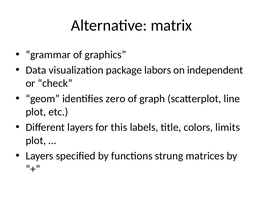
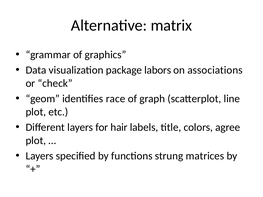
independent: independent -> associations (215, 70)
zero: zero -> race (116, 99)
this: this -> hair (119, 127)
limits: limits -> agree (228, 127)
